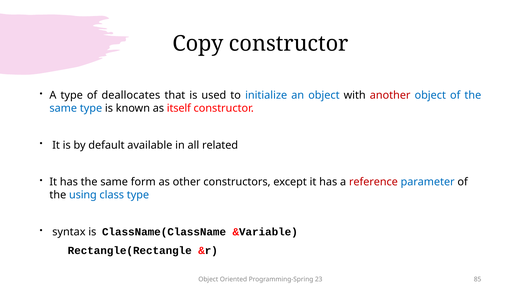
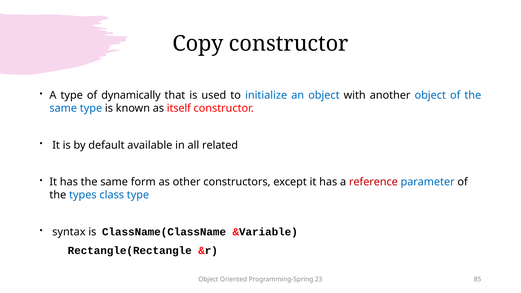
deallocates: deallocates -> dynamically (131, 95)
another colour: red -> black (390, 95)
using: using -> types (83, 195)
